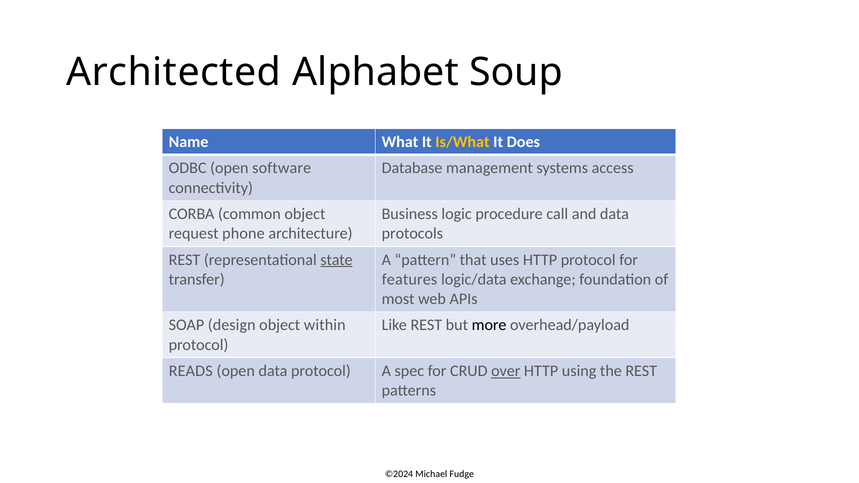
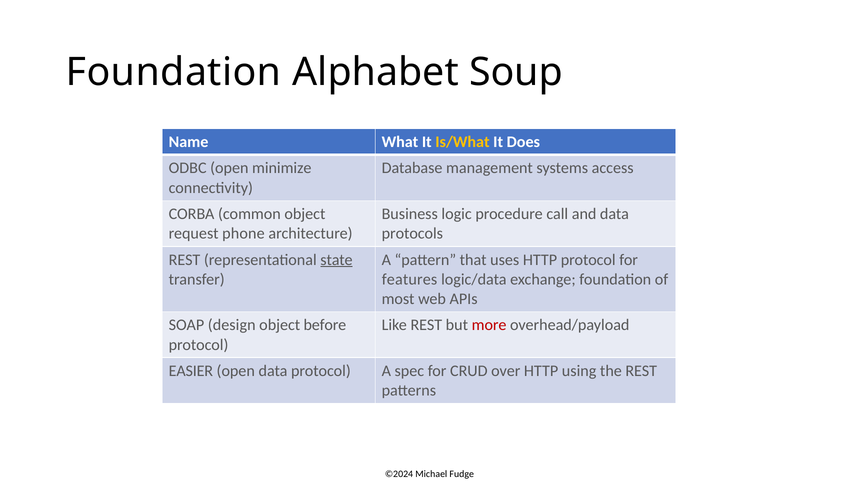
Architected: Architected -> Foundation (174, 72)
software: software -> minimize (282, 168)
within: within -> before (325, 325)
more colour: black -> red (489, 325)
READS: READS -> EASIER (191, 371)
over underline: present -> none (506, 371)
